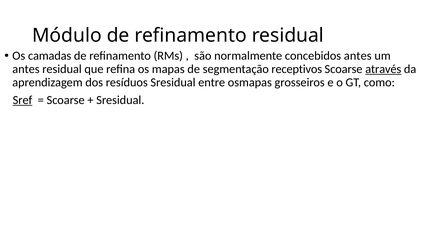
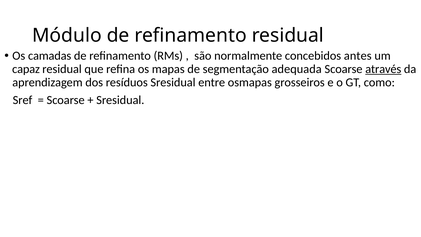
antes: antes -> capaz (26, 69)
receptivos: receptivos -> adequada (297, 69)
Sref underline: present -> none (23, 100)
